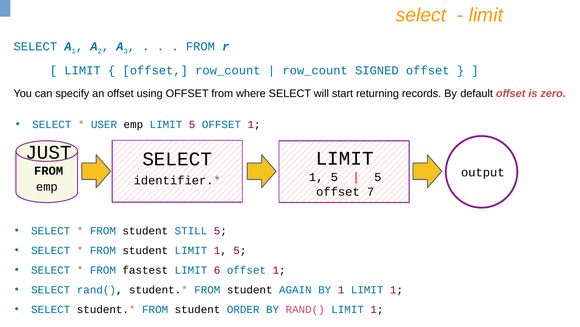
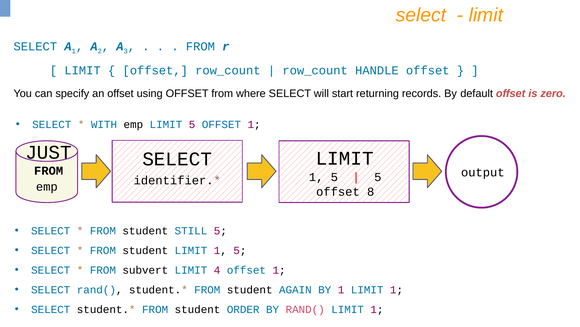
SIGNED: SIGNED -> HANDLE (377, 70)
USER: USER -> WITH (104, 124)
7: 7 -> 8 (371, 191)
fastest: fastest -> subvert (145, 270)
6: 6 -> 4 (217, 270)
